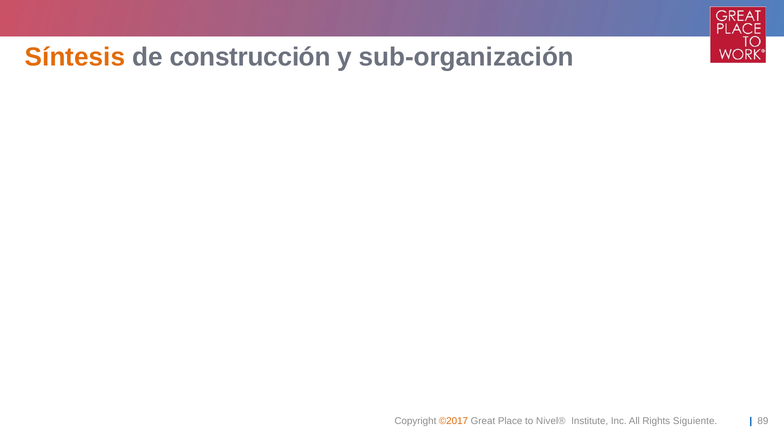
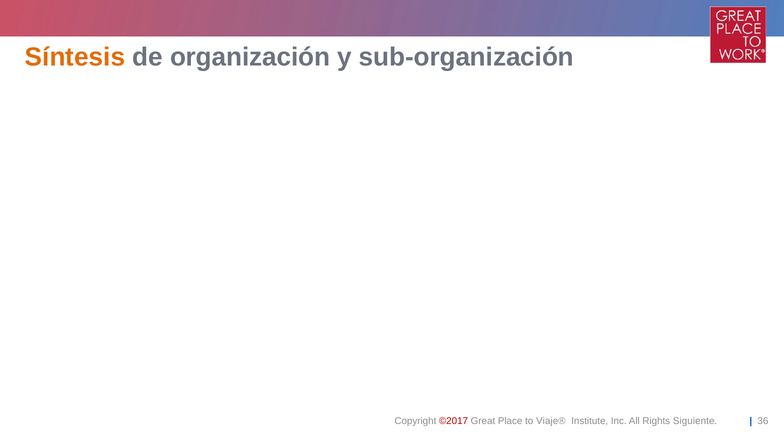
construcción: construcción -> organización (250, 57)
©2017 colour: orange -> red (454, 421)
Nivel®: Nivel® -> Viaje® (551, 421)
89: 89 -> 36 (763, 421)
